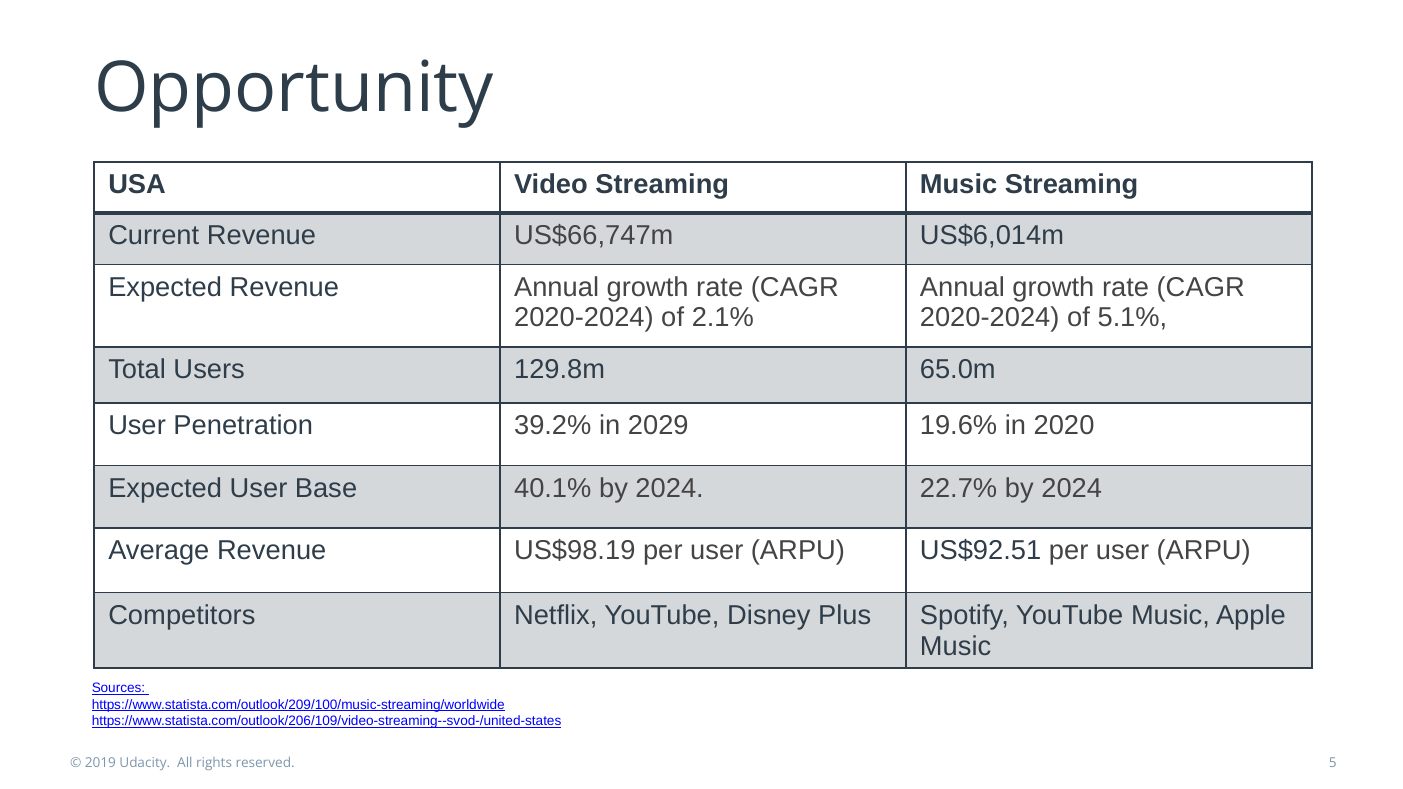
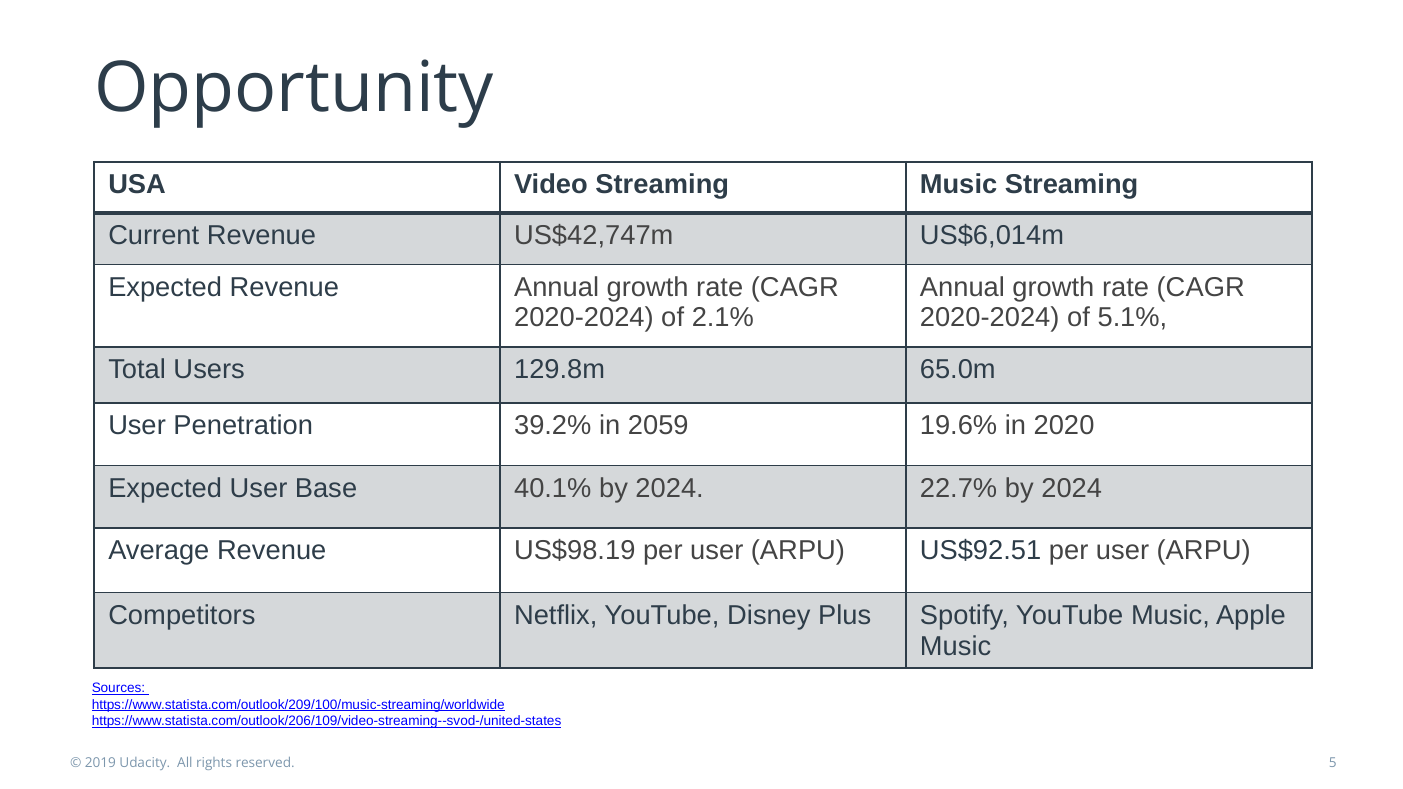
US$66,747m: US$66,747m -> US$42,747m (594, 236)
2029: 2029 -> 2059 (658, 426)
